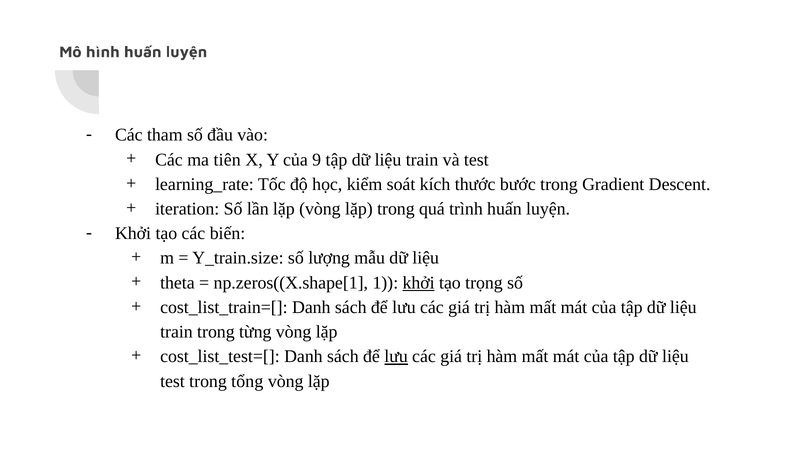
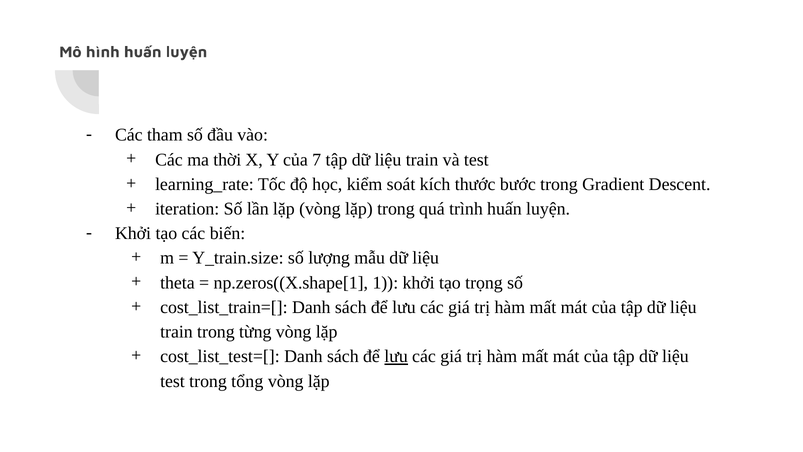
tiên: tiên -> thời (227, 160)
9: 9 -> 7 (317, 160)
khởi underline: present -> none (419, 283)
